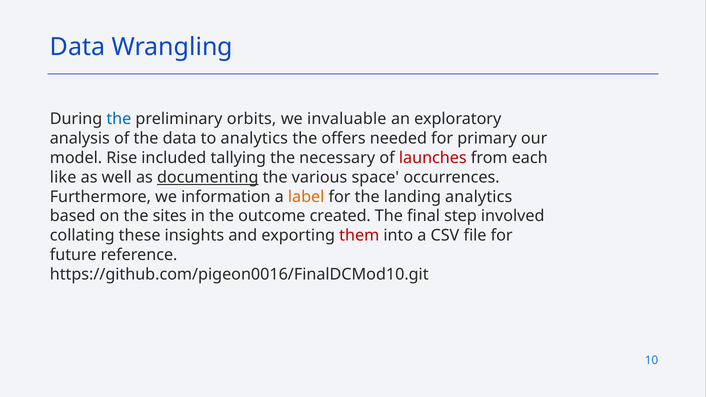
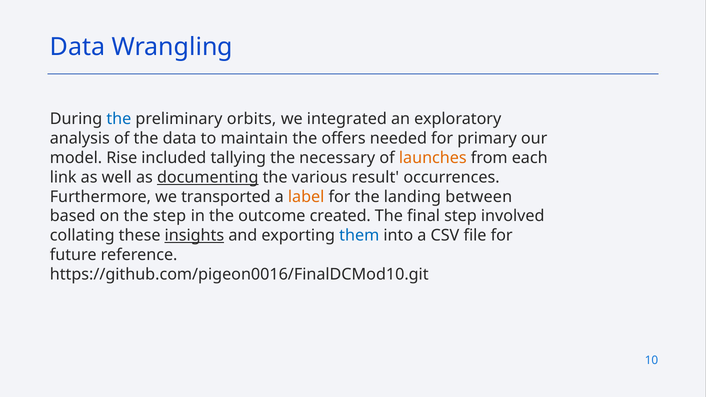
invaluable: invaluable -> integrated (347, 119)
to analytics: analytics -> maintain (254, 139)
launches colour: red -> orange (433, 158)
like: like -> link (63, 177)
space: space -> result (375, 177)
information: information -> transported (226, 197)
landing analytics: analytics -> between (479, 197)
the sites: sites -> step (170, 216)
insights underline: none -> present (194, 236)
them colour: red -> blue (359, 236)
